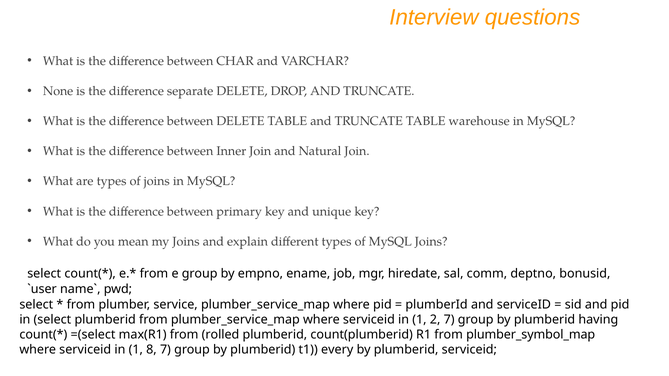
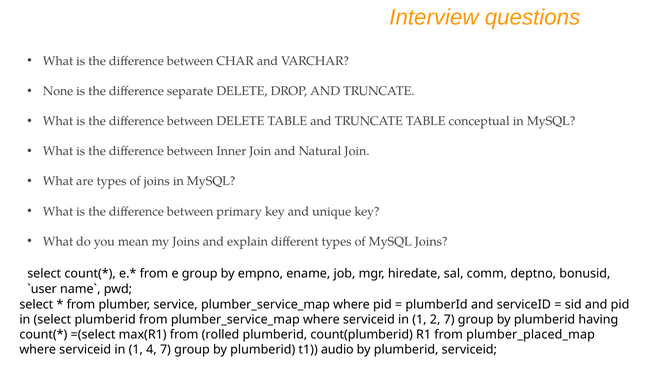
warehouse: warehouse -> conceptual (479, 121)
plumber_symbol_map: plumber_symbol_map -> plumber_placed_map (531, 335)
8: 8 -> 4 (151, 350)
every: every -> audio (337, 350)
